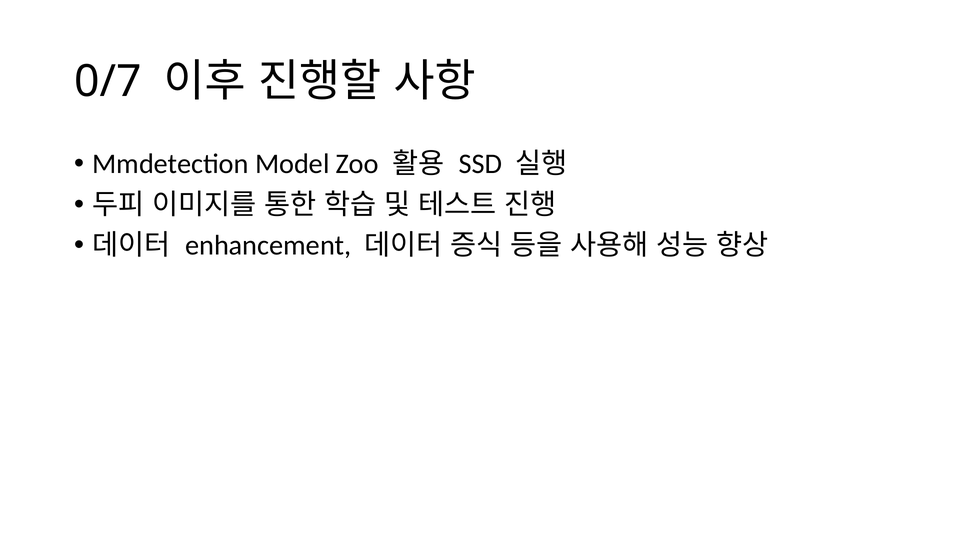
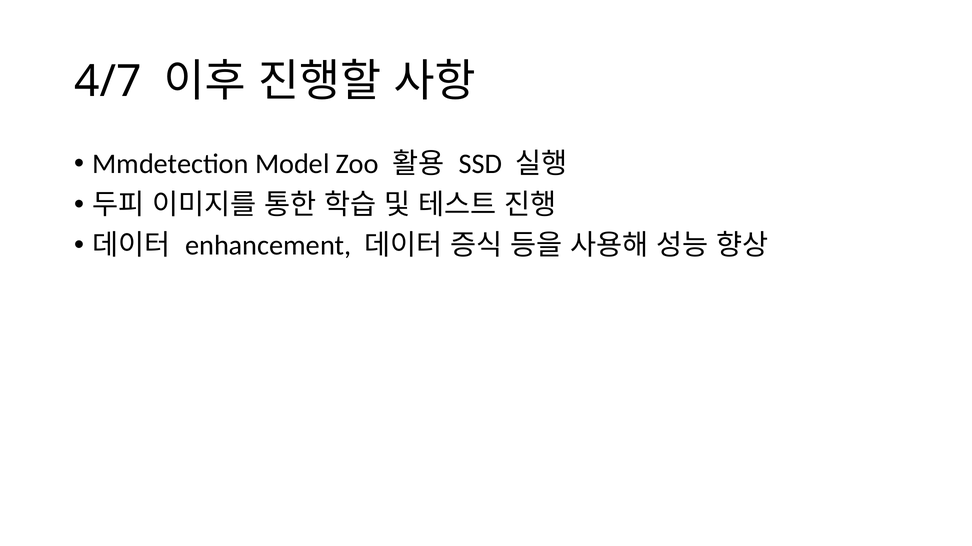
0/7: 0/7 -> 4/7 (108, 82)
